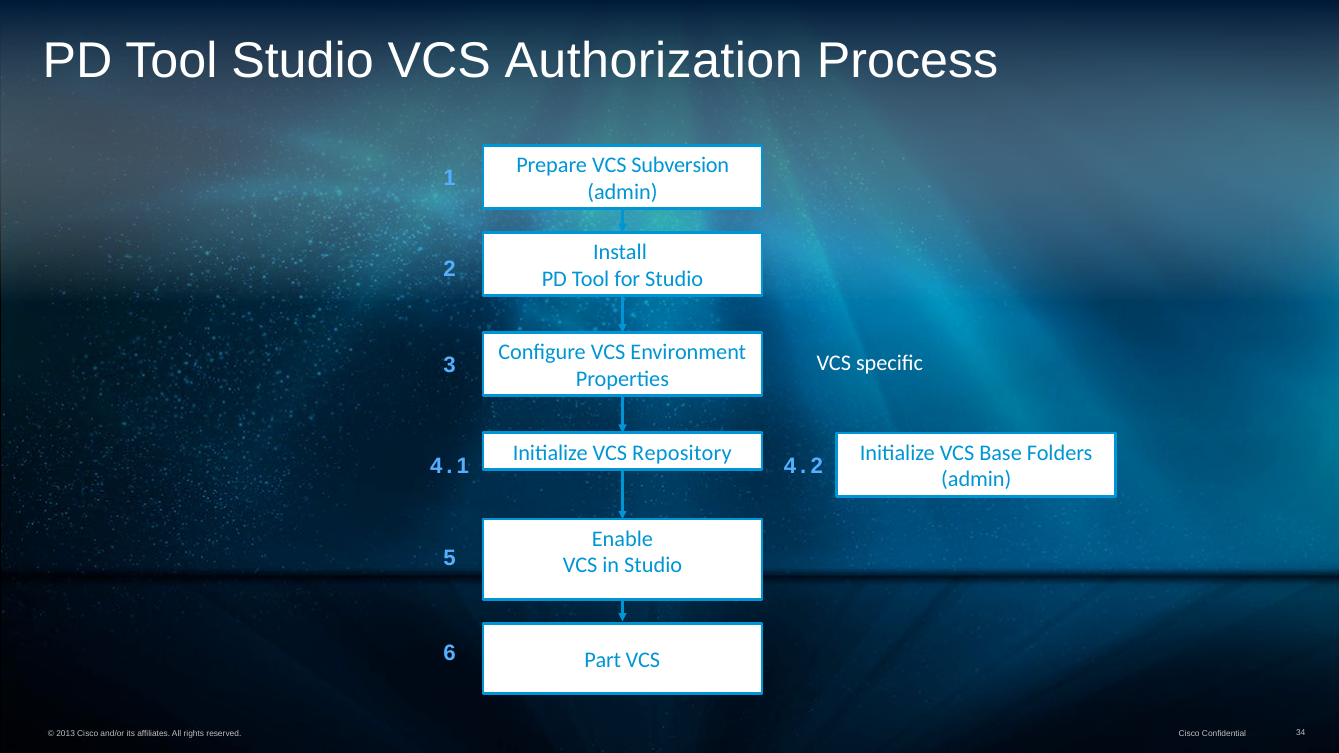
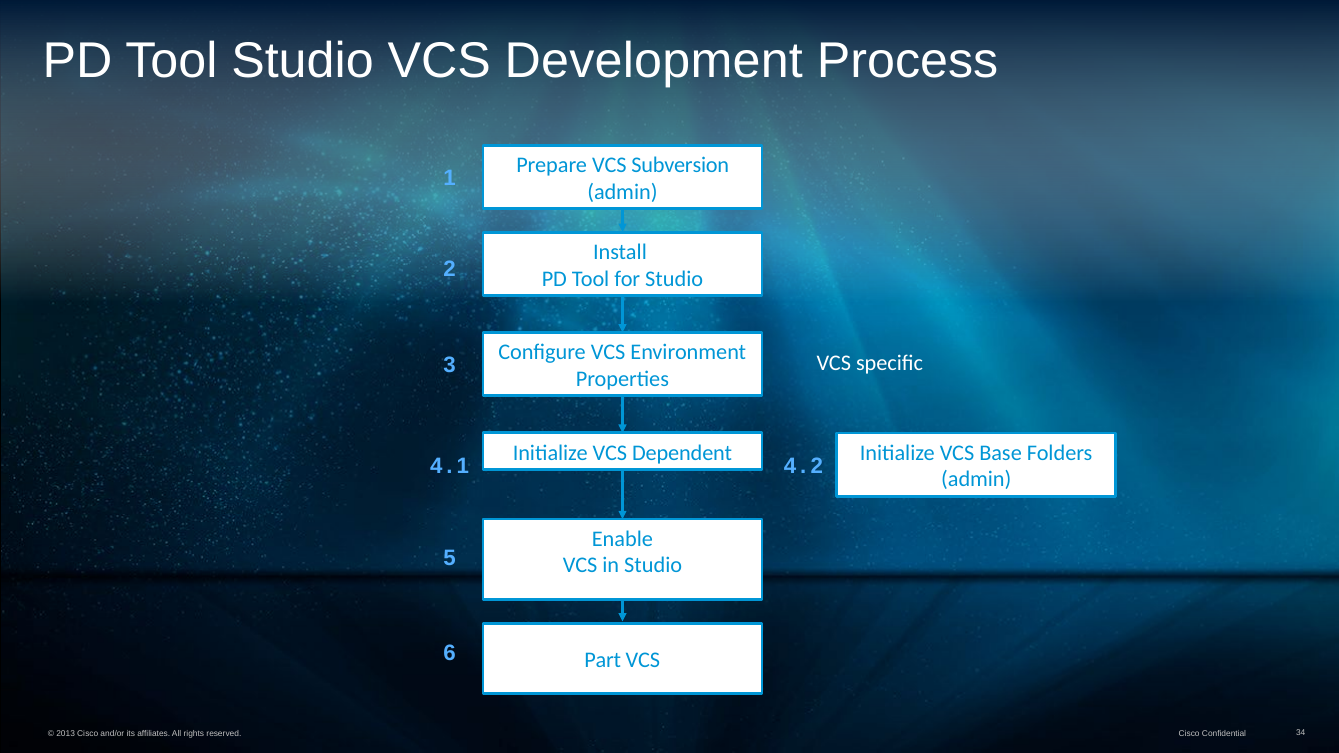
Authorization: Authorization -> Development (654, 61)
Repository: Repository -> Dependent (682, 453)
